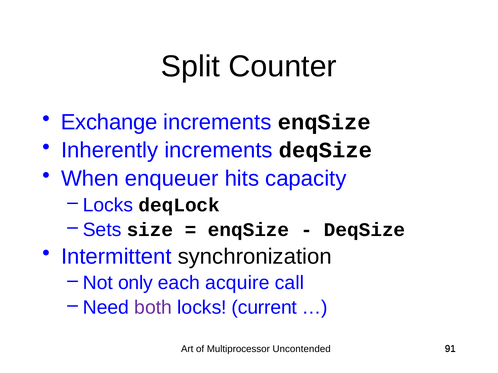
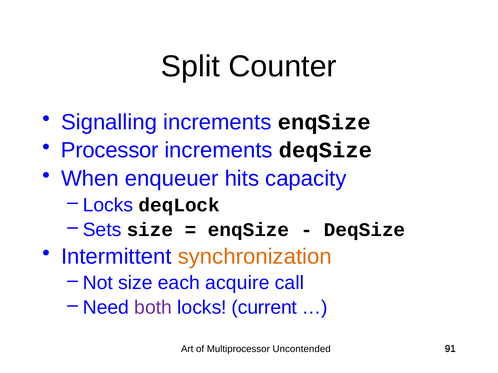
Exchange: Exchange -> Signalling (109, 122)
Inherently: Inherently -> Processor (110, 151)
synchronization colour: black -> orange (255, 257)
Not only: only -> size (135, 283)
